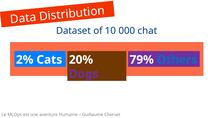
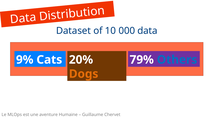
chat: chat -> data (147, 31)
2%: 2% -> 9% (25, 60)
Dogs colour: purple -> orange (84, 74)
